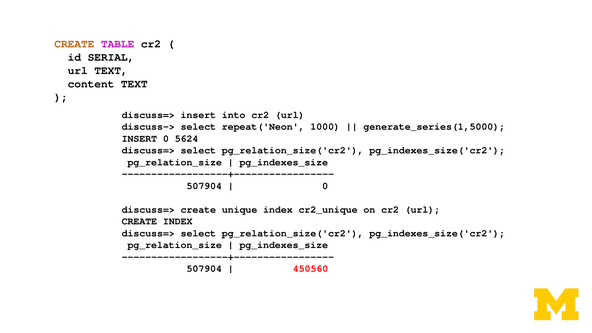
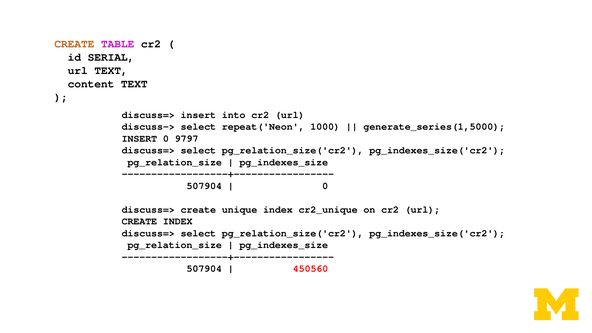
5624: 5624 -> 9797 (187, 139)
